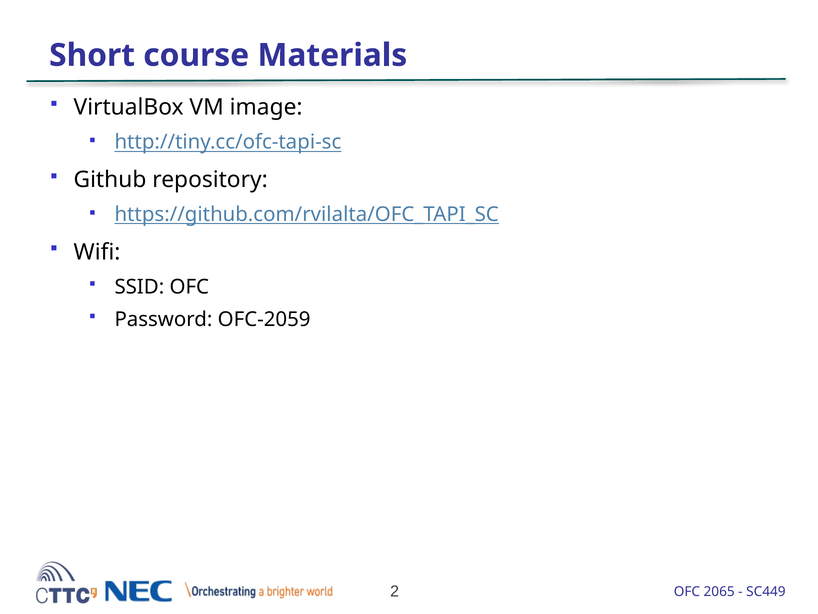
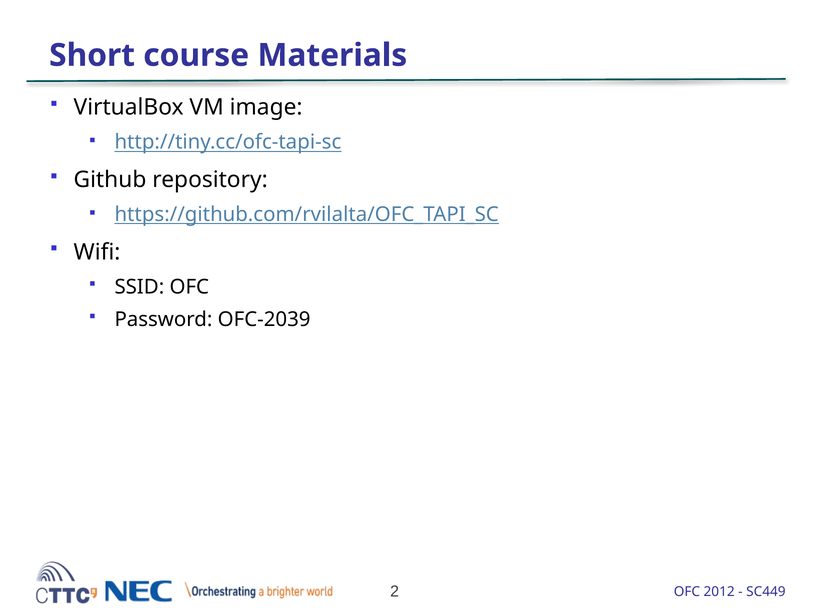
OFC-2059: OFC-2059 -> OFC-2039 (264, 319)
2065: 2065 -> 2012 (719, 591)
